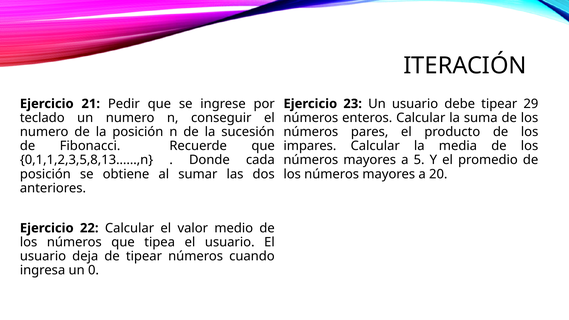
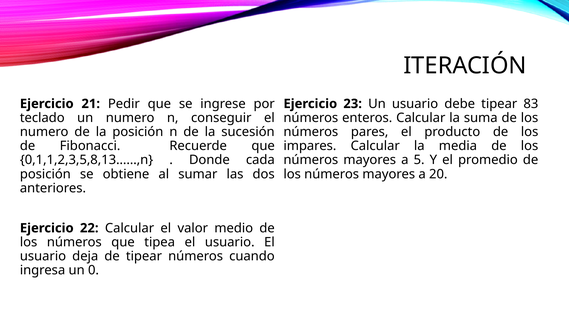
29: 29 -> 83 (531, 104)
